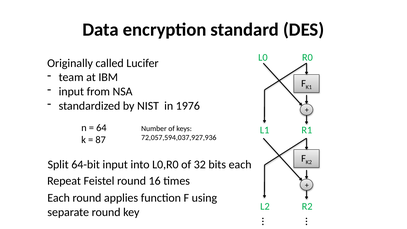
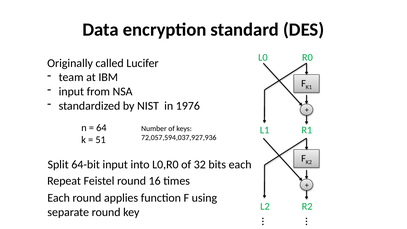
87: 87 -> 51 (101, 140)
